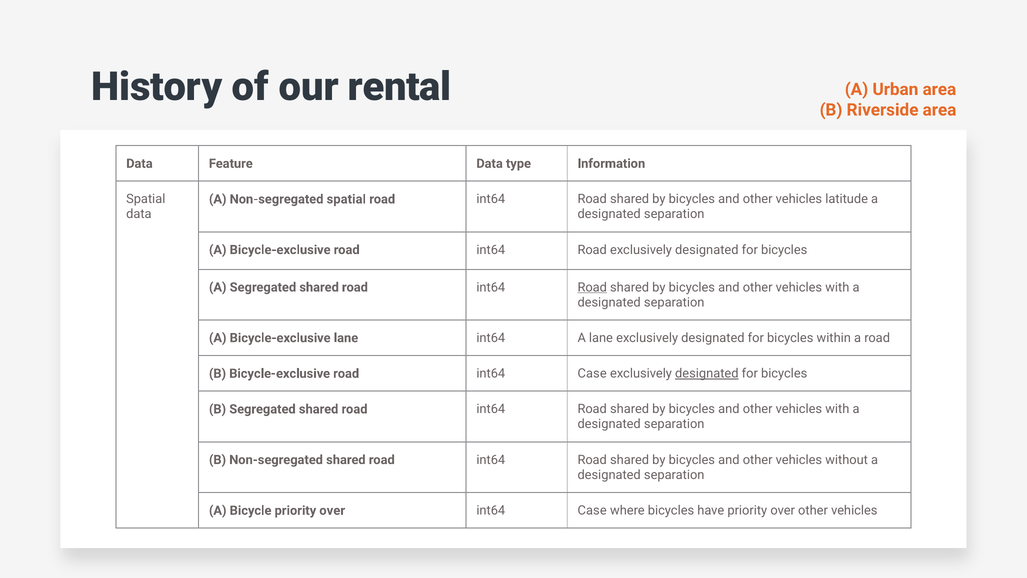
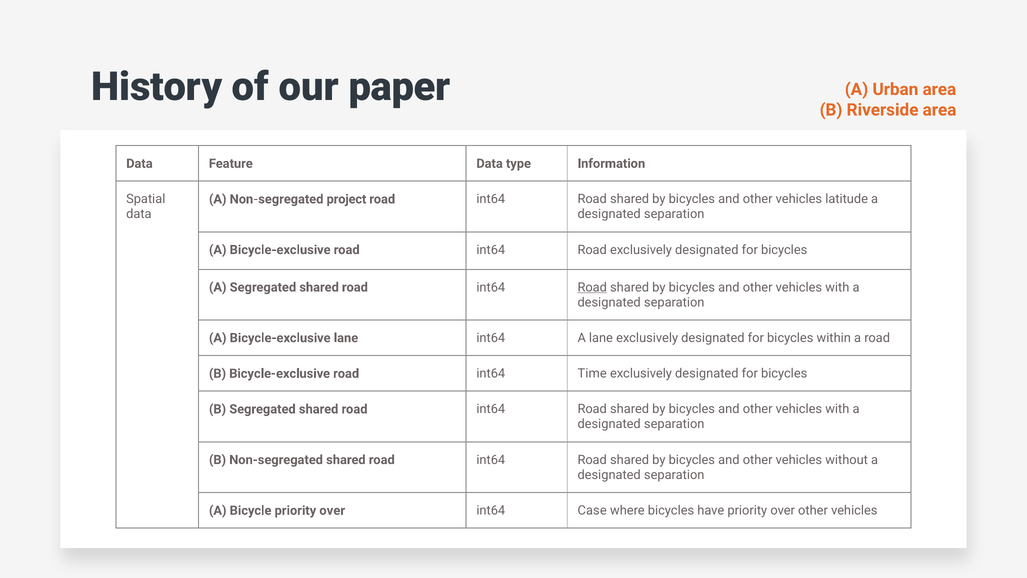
rental: rental -> paper (400, 87)
Non-segregated spatial: spatial -> project (346, 199)
road int64 Case: Case -> Time (592, 373)
designated underline: present -> none (707, 373)
